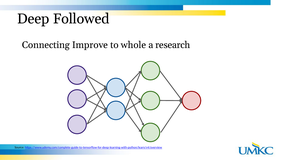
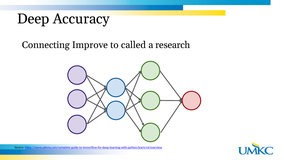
Followed: Followed -> Accuracy (81, 19)
whole: whole -> called (134, 45)
